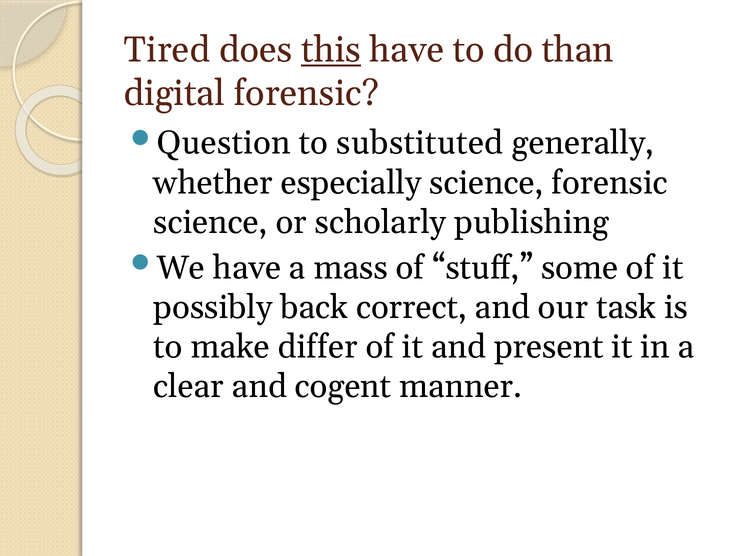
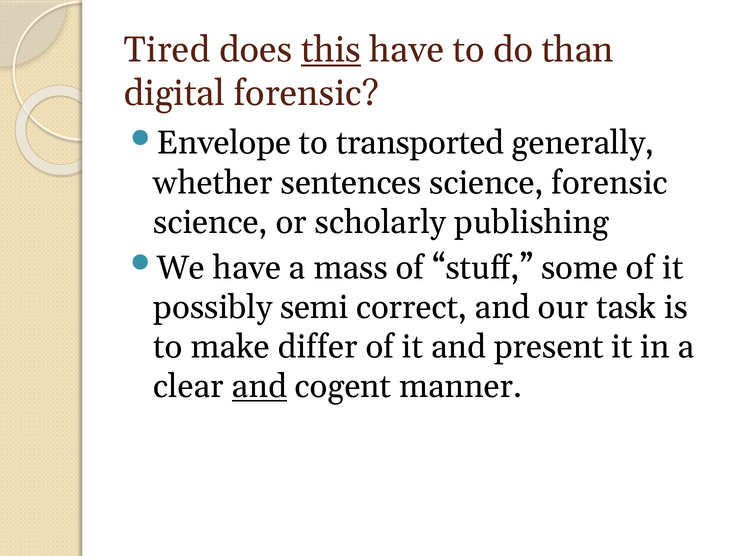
Question: Question -> Envelope (224, 143)
substituted: substituted -> transported (420, 143)
especially: especially -> sentences (351, 183)
back: back -> semi (314, 308)
and underline: none -> present (259, 387)
